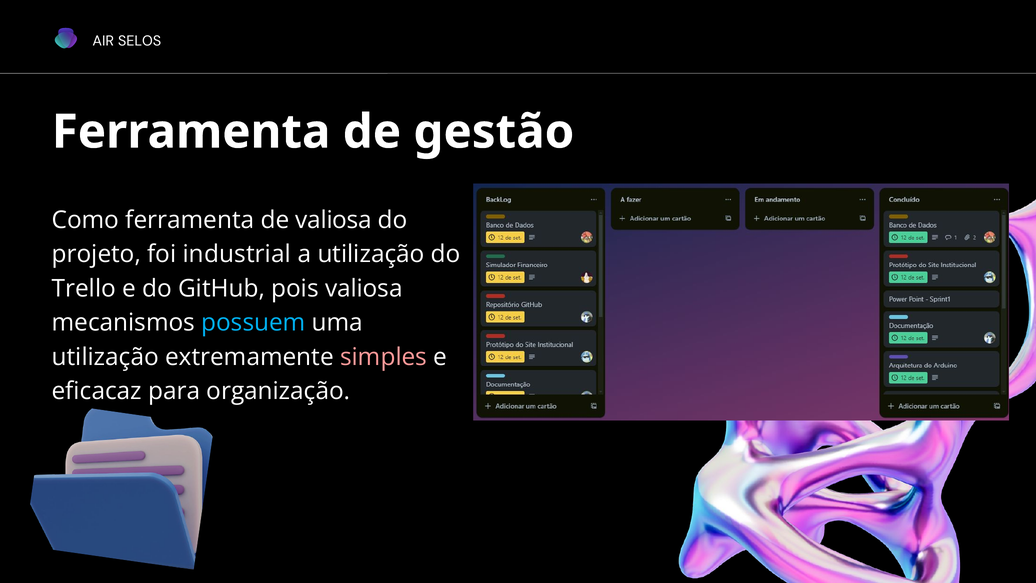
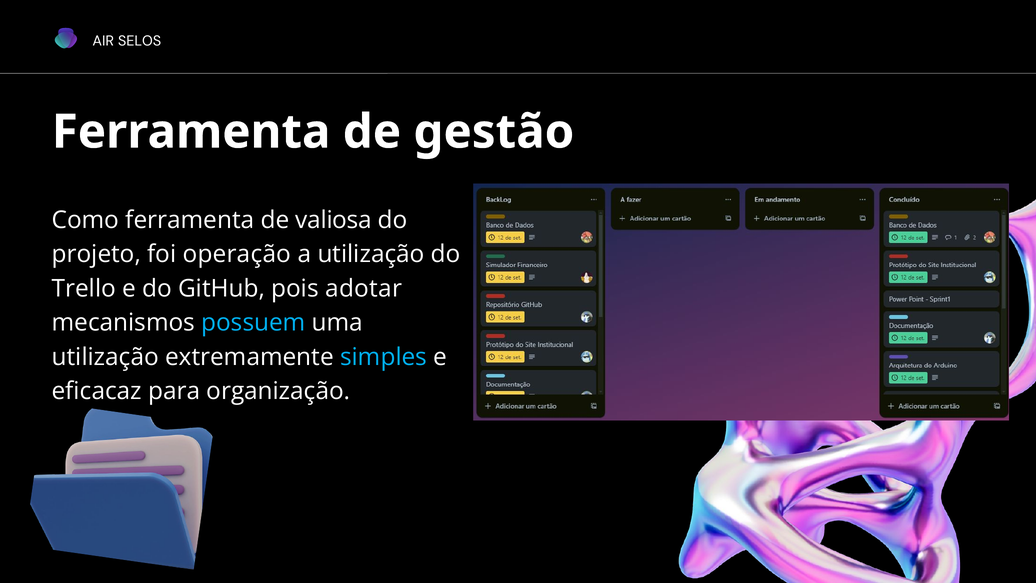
industrial: industrial -> operação (237, 254)
pois valiosa: valiosa -> adotar (364, 288)
simples colour: pink -> light blue (384, 357)
